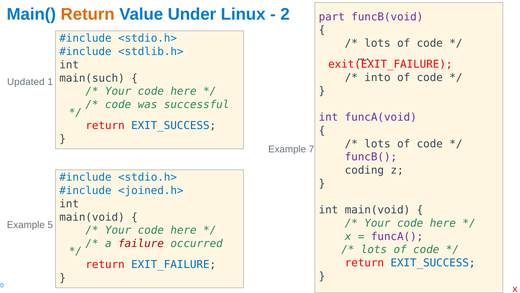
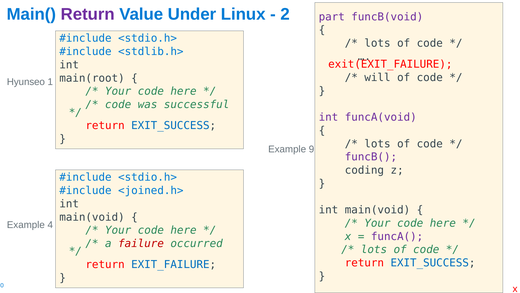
Return colour: orange -> purple (88, 14)
into: into -> will (377, 77)
main(such: main(such -> main(root (92, 78)
Updated: Updated -> Hyunseo (26, 82)
7: 7 -> 9 (312, 149)
5: 5 -> 4 (50, 225)
